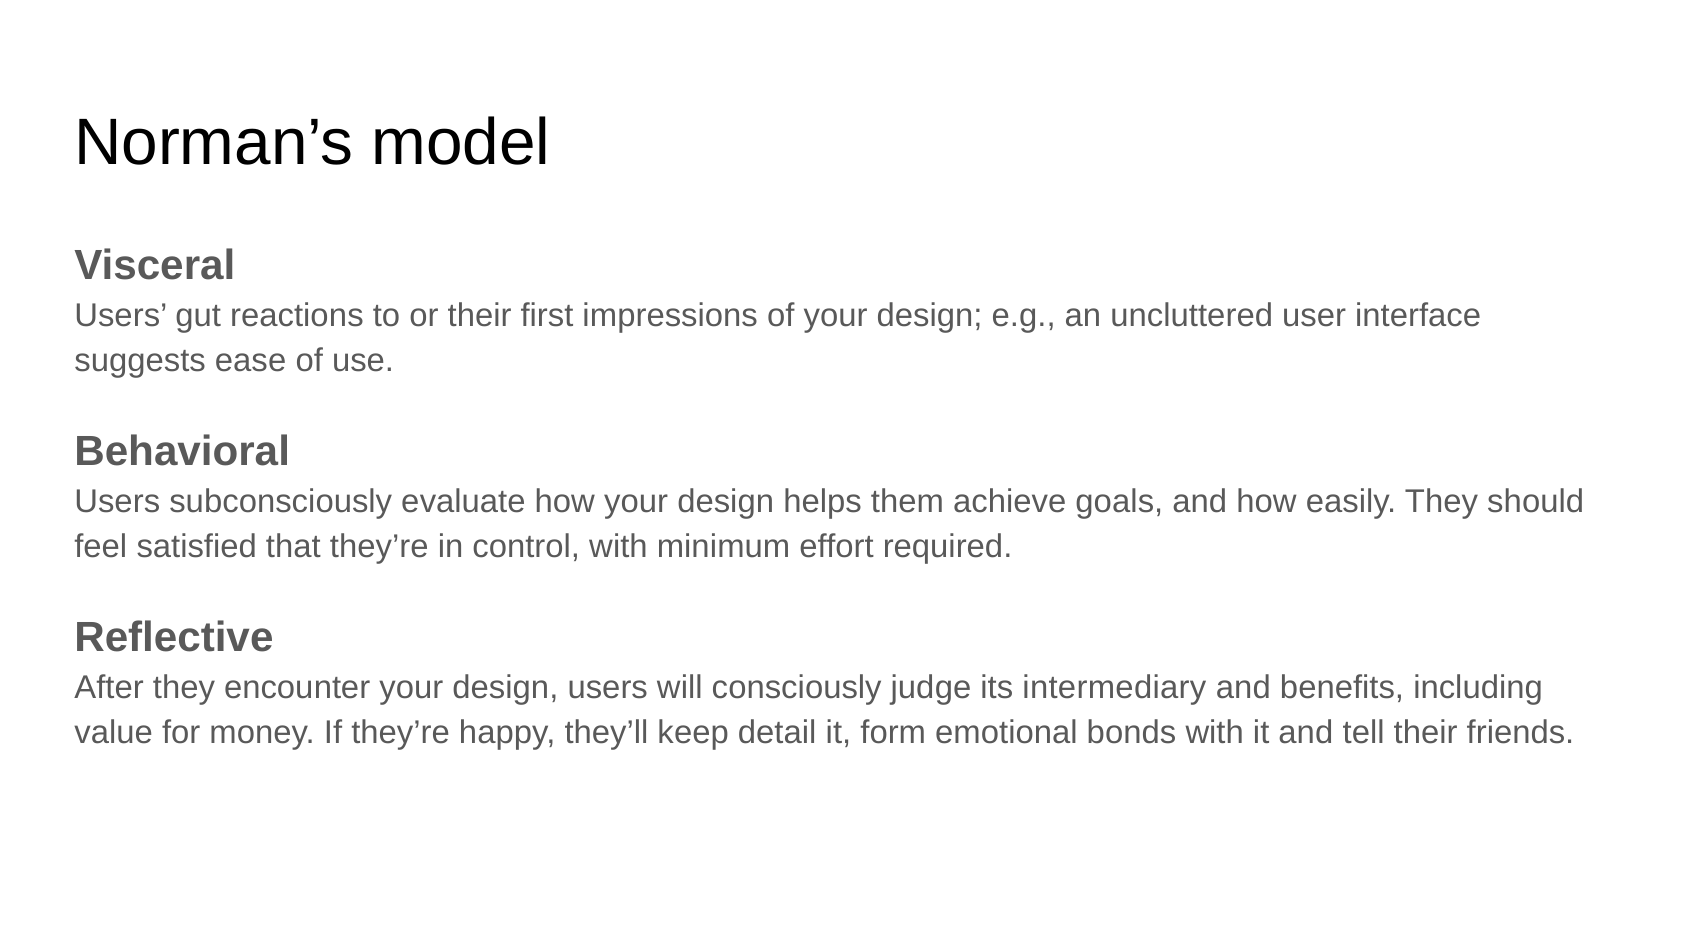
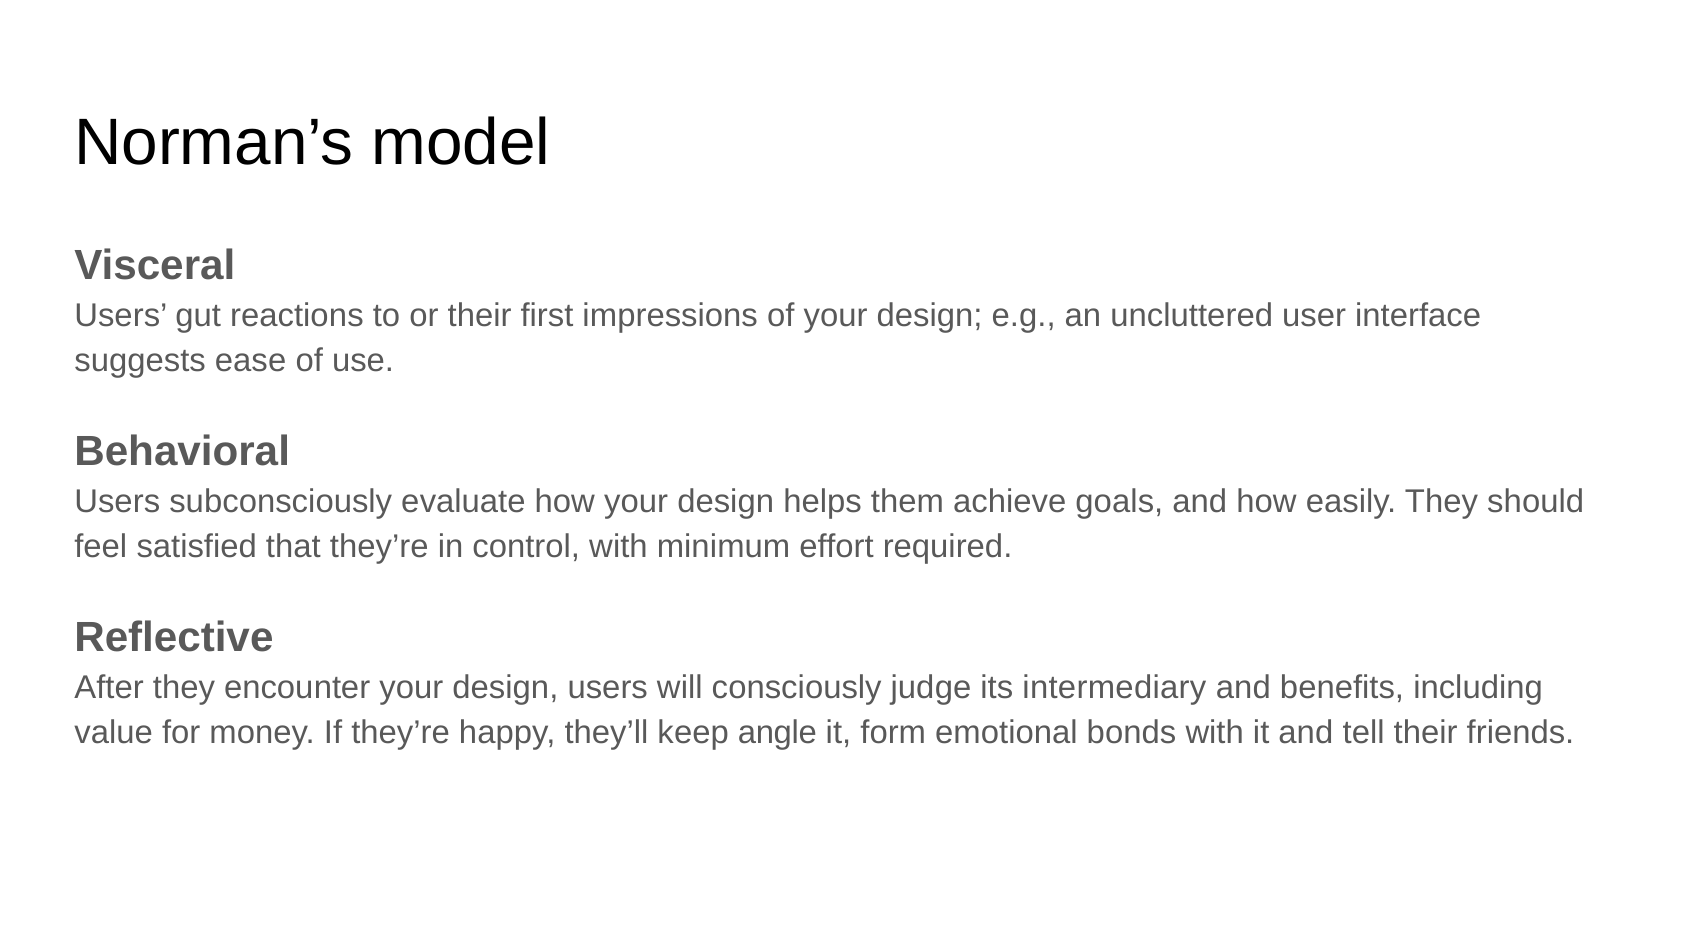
detail: detail -> angle (777, 733)
